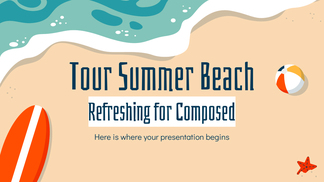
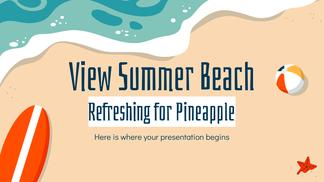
Tour: Tour -> View (90, 78)
Composed: Composed -> Pineapple (206, 113)
